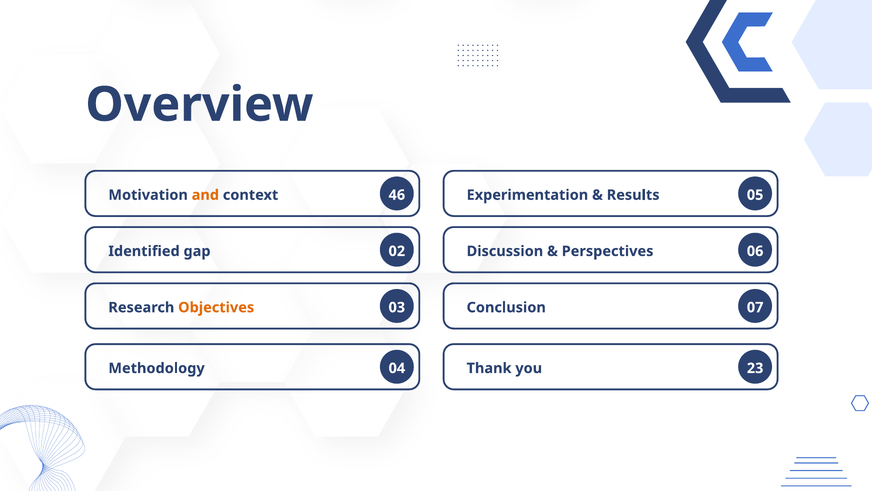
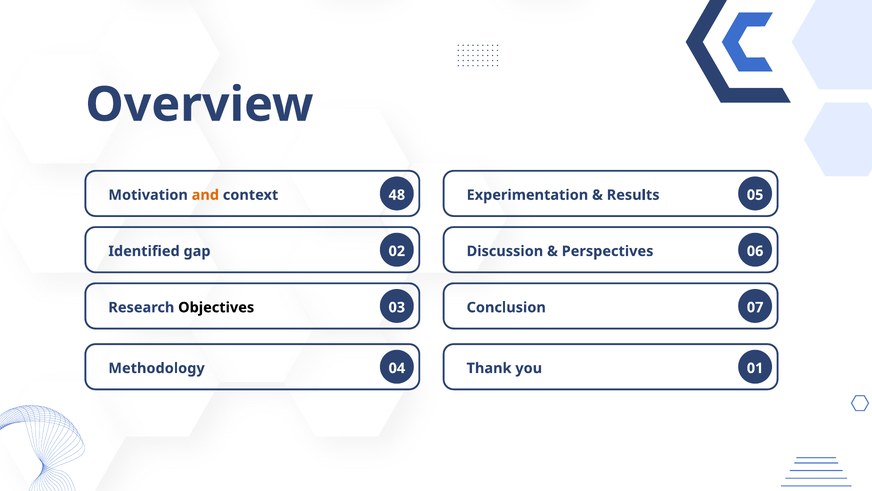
46: 46 -> 48 (397, 195)
Objectives colour: orange -> black (216, 307)
23: 23 -> 01 (755, 368)
